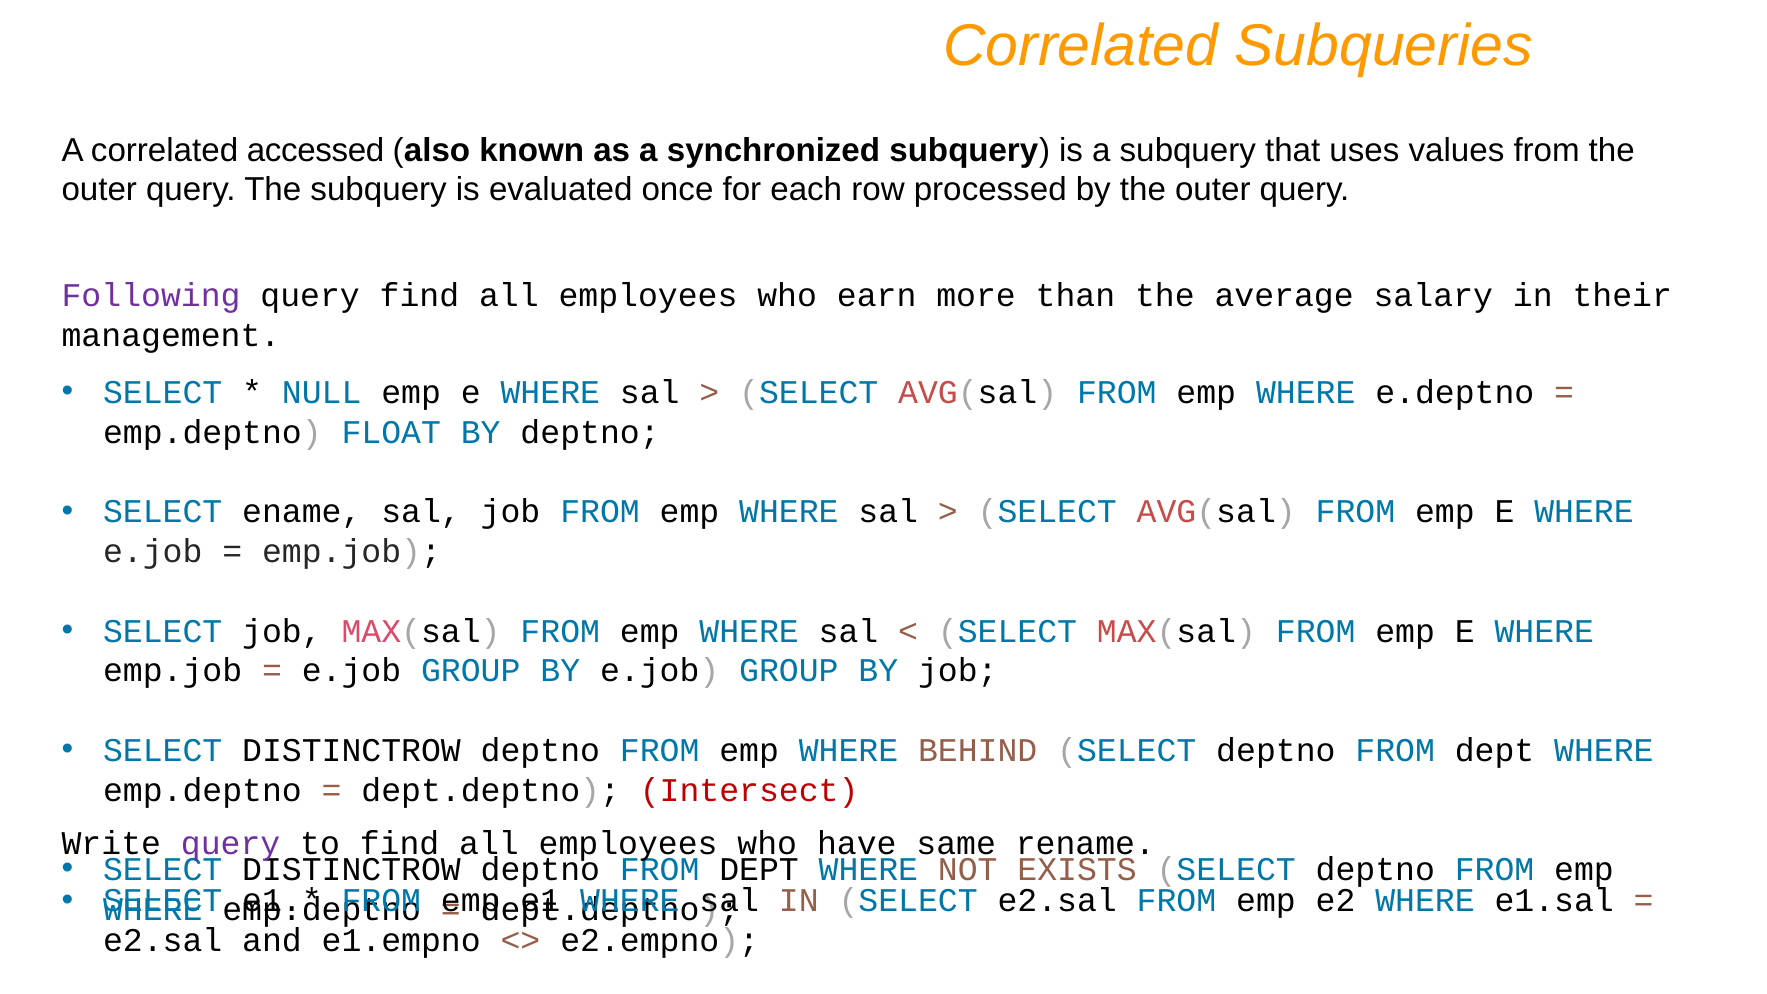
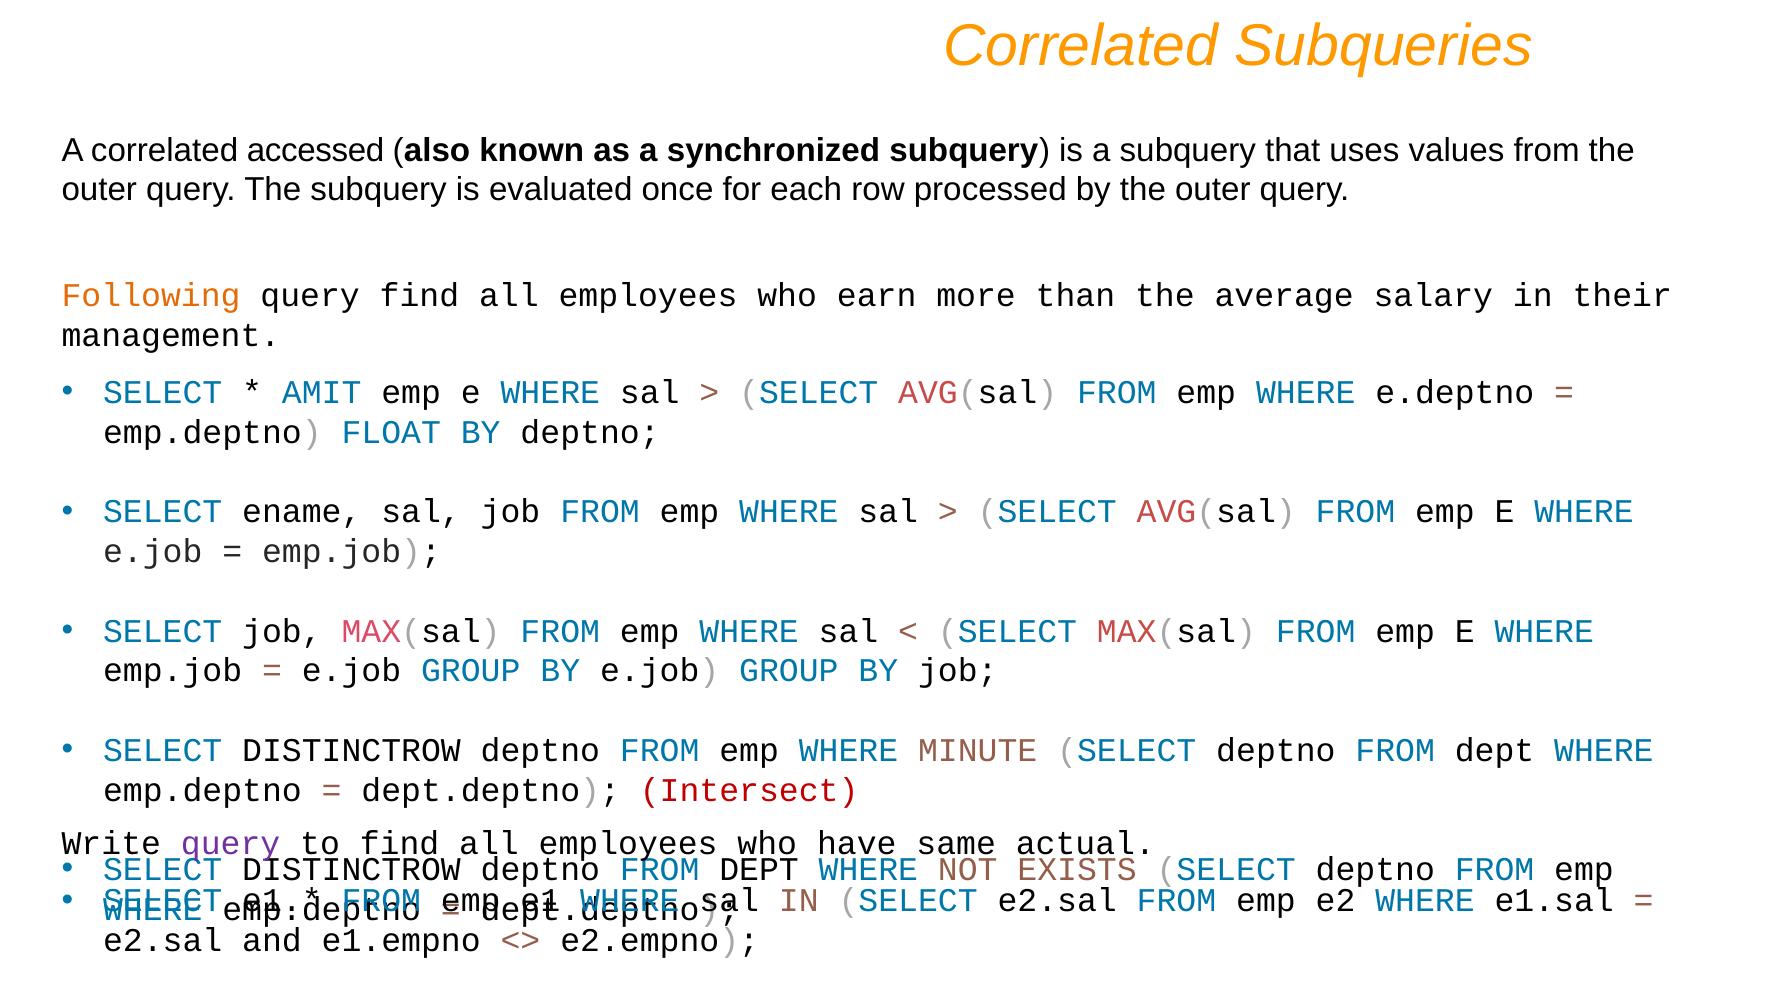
Following colour: purple -> orange (151, 296)
NULL: NULL -> AMIT (322, 393)
BEHIND: BEHIND -> MINUTE (978, 751)
rename: rename -> actual (1085, 844)
